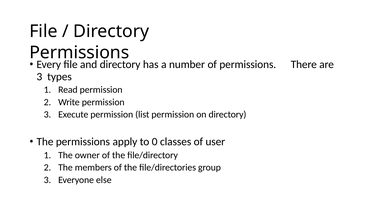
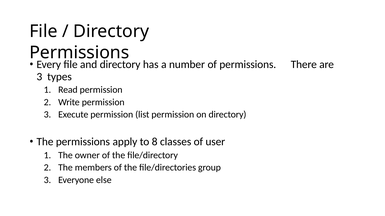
0: 0 -> 8 (155, 142)
